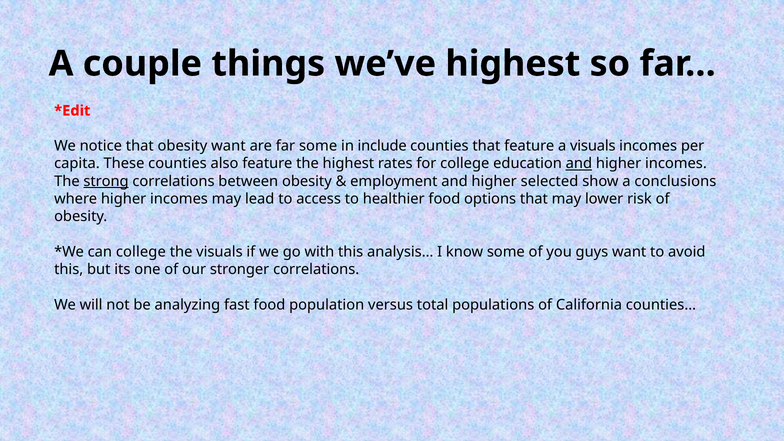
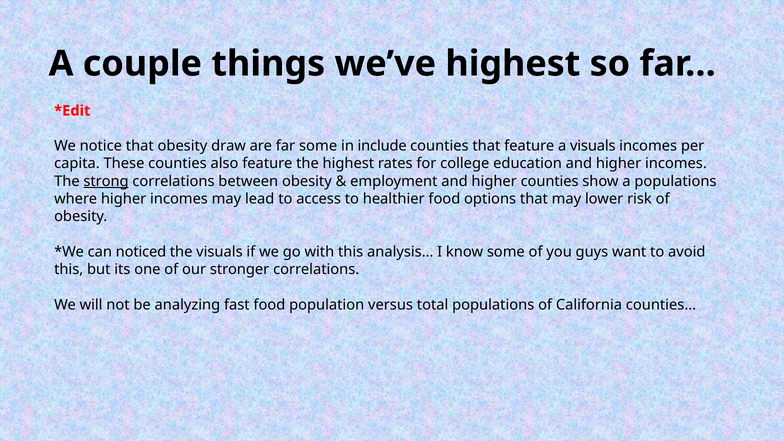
obesity want: want -> draw (229, 146)
and underline: present -> none (579, 164)
higher selected: selected -> counties (550, 181)
a conclusions: conclusions -> populations (675, 181)
can college: college -> noticed (141, 252)
